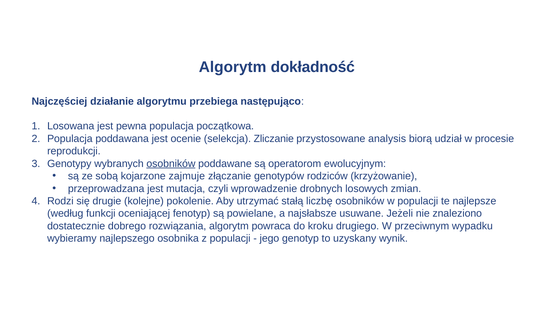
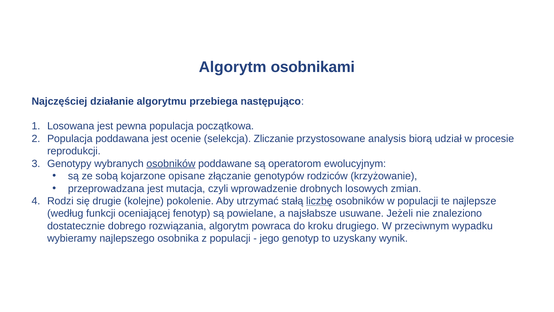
dokładność: dokładność -> osobnikami (313, 67)
zajmuje: zajmuje -> opisane (187, 176)
liczbę underline: none -> present (319, 201)
